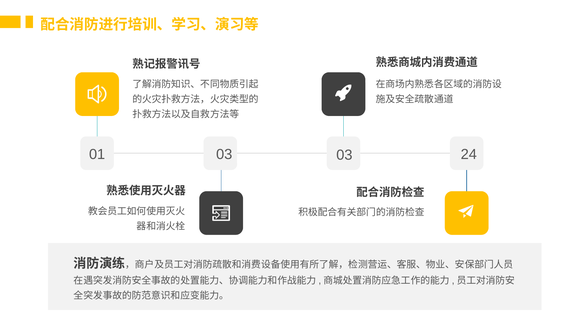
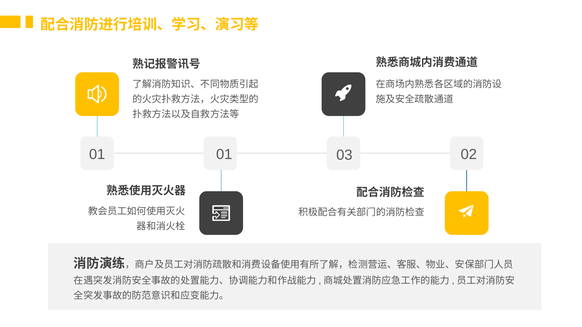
01 03: 03 -> 01 (224, 154)
24: 24 -> 02 (469, 154)
